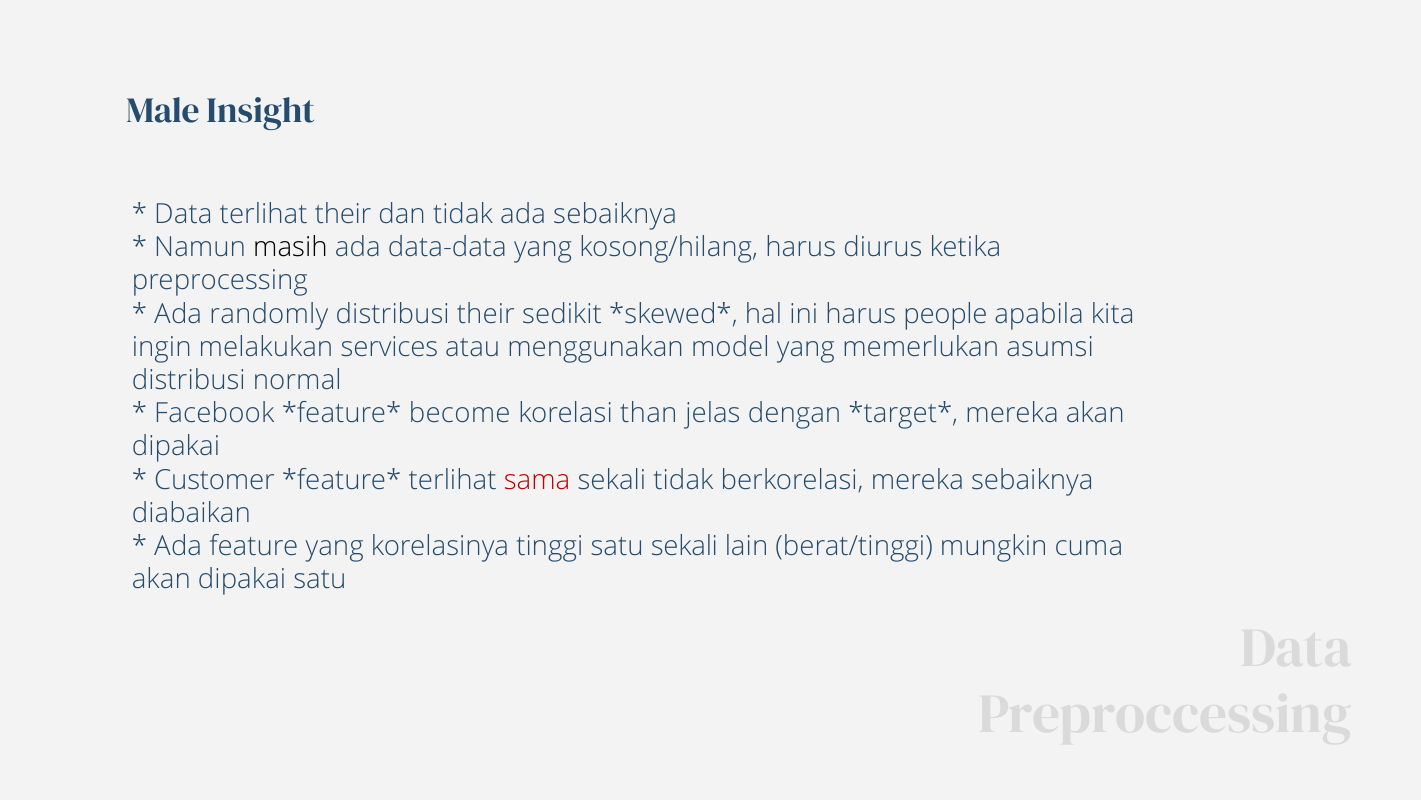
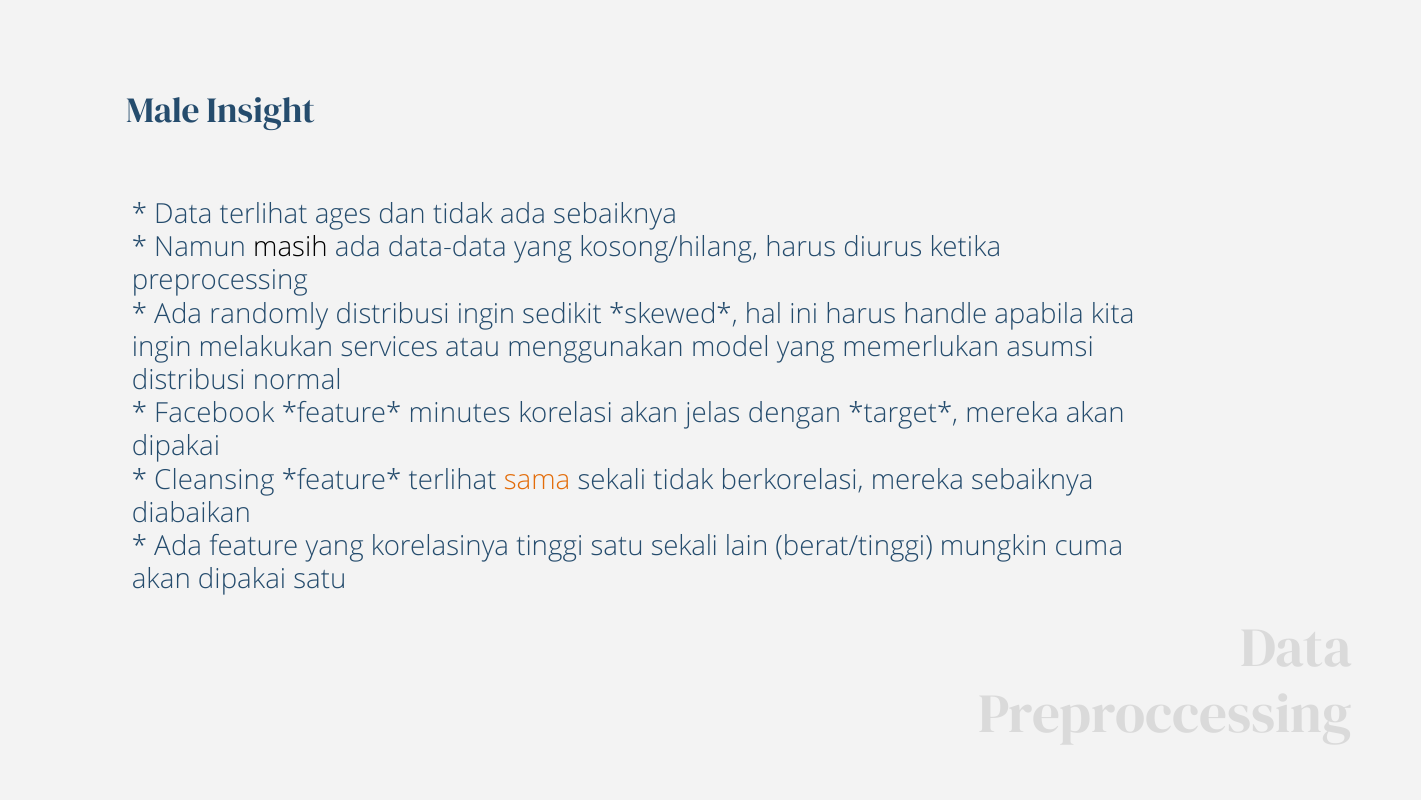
terlihat their: their -> ages (343, 214)
distribusi their: their -> ingin (486, 314)
people: people -> handle (945, 314)
become: become -> minutes (460, 413)
korelasi than: than -> akan (649, 413)
Customer: Customer -> Cleansing (214, 480)
sama colour: red -> orange (537, 480)
